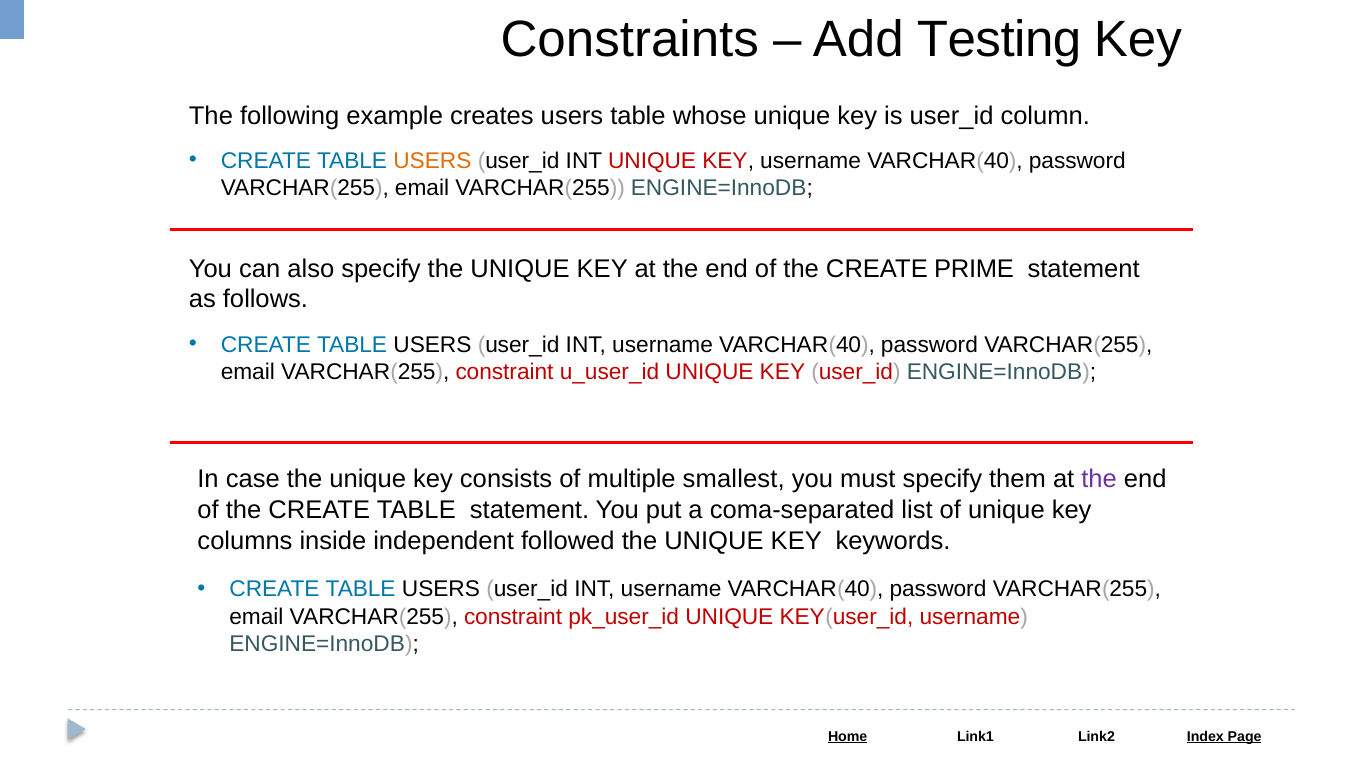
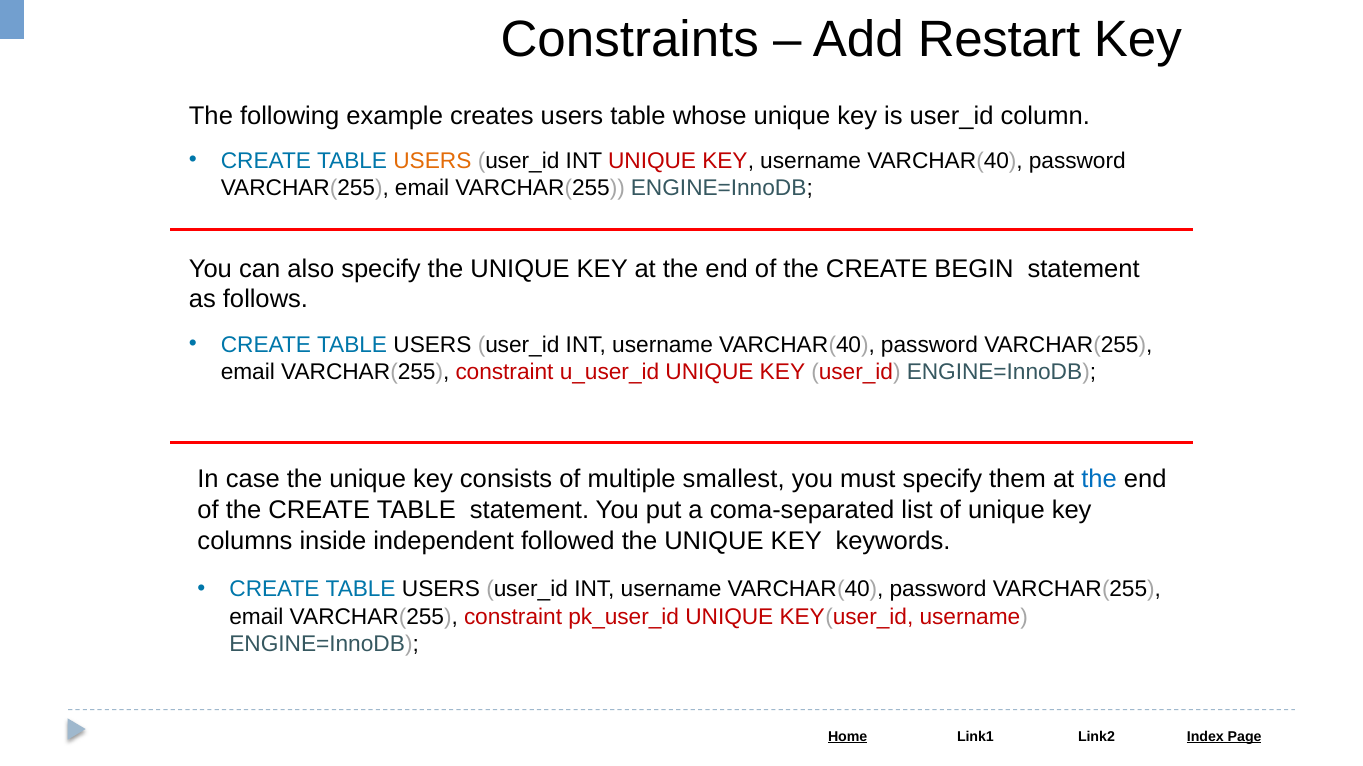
Testing: Testing -> Restart (999, 39)
PRIME: PRIME -> BEGIN (974, 269)
the colour: purple -> blue (1099, 480)
